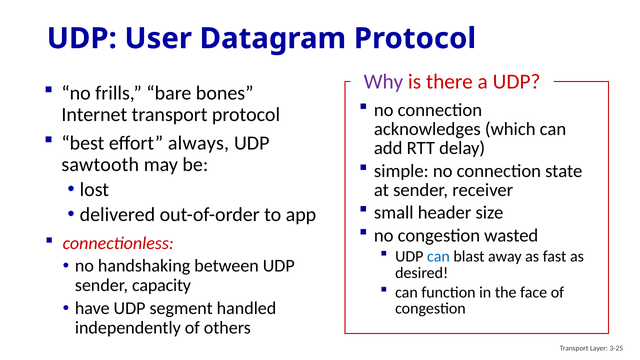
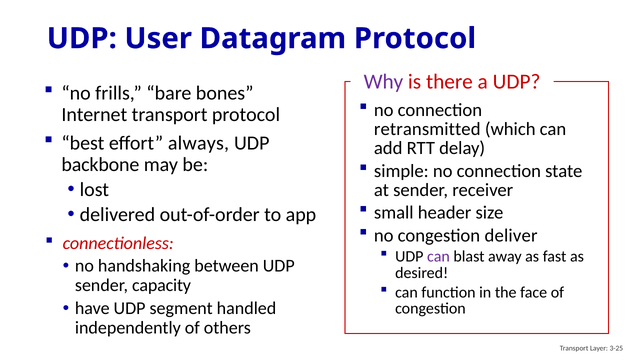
acknowledges: acknowledges -> retransmitted (427, 129)
sawtooth: sawtooth -> backbone (100, 165)
wasted: wasted -> deliver (511, 236)
can colour: blue -> purple (438, 256)
